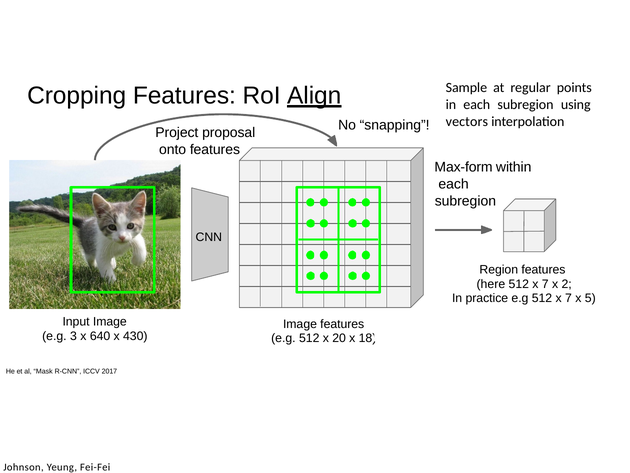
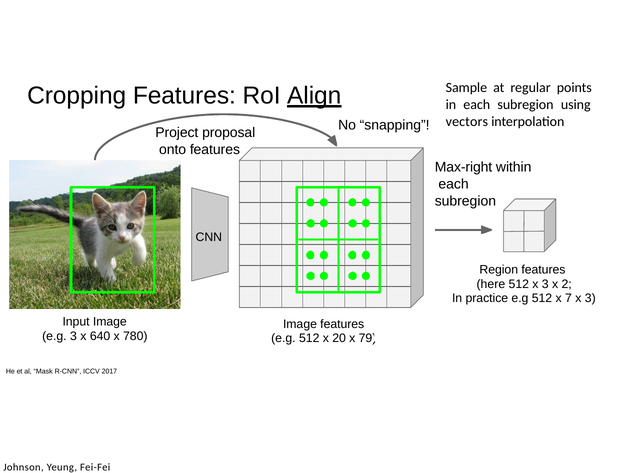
Max-form: Max-form -> Max-right (464, 167)
here 512 x 7: 7 -> 3 (545, 284)
7 x 5: 5 -> 3 (590, 298)
430: 430 -> 780 (135, 336)
x 18: 18 -> 79 (368, 338)
